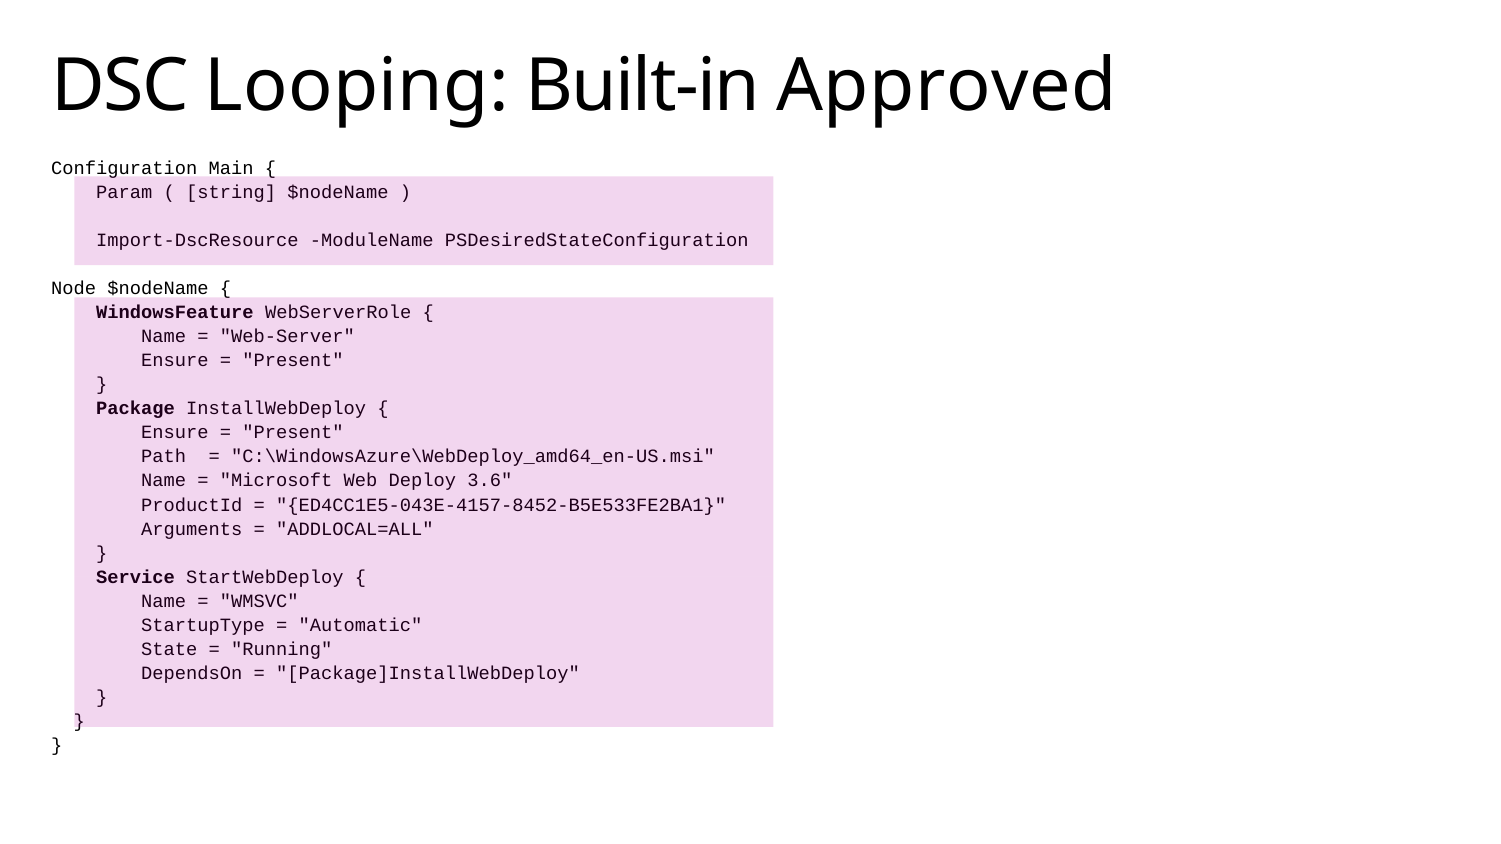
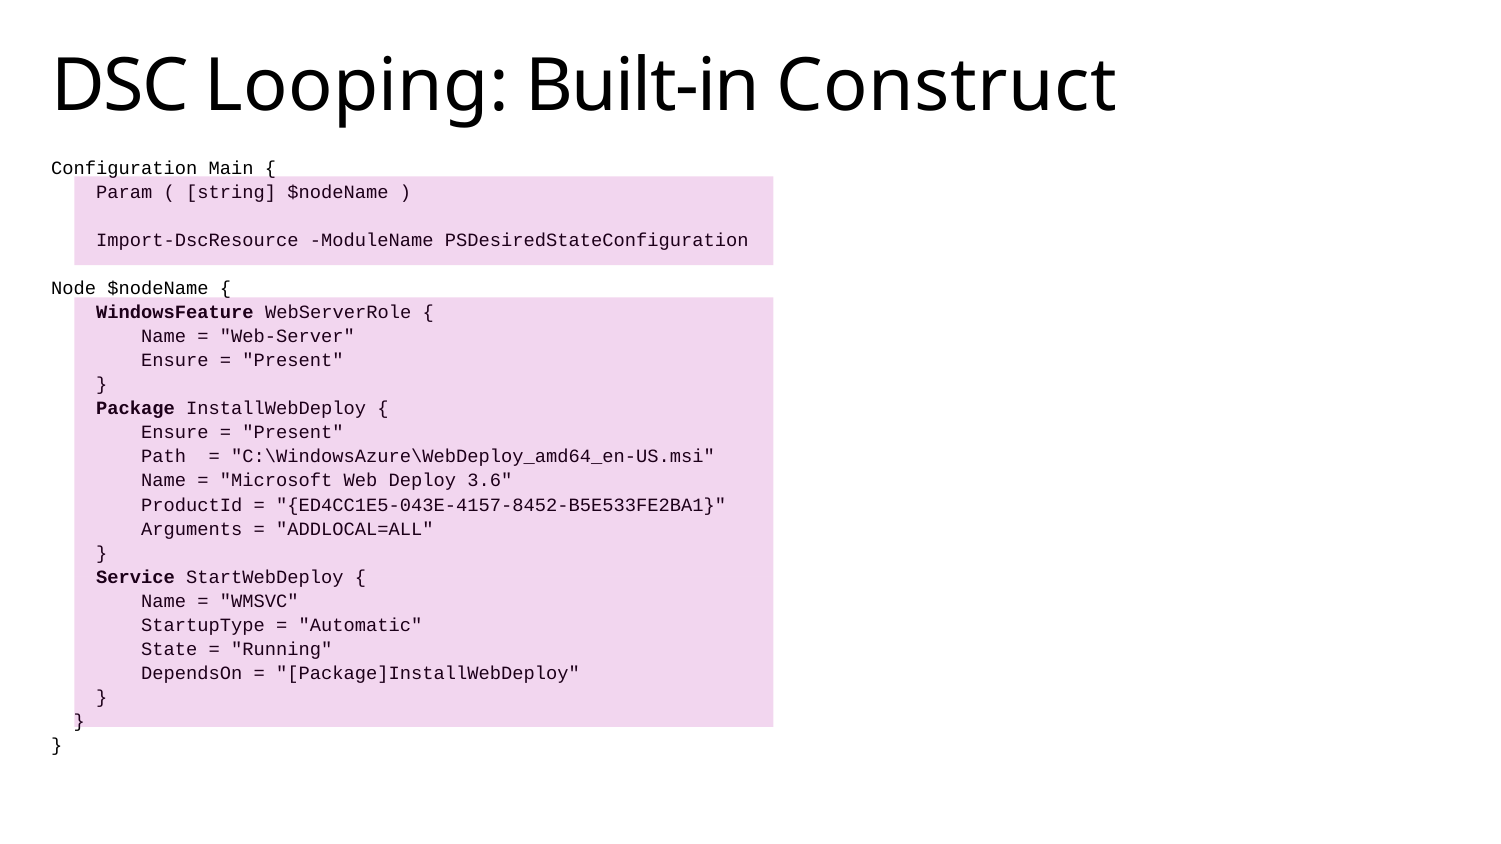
Approved: Approved -> Construct (946, 86)
